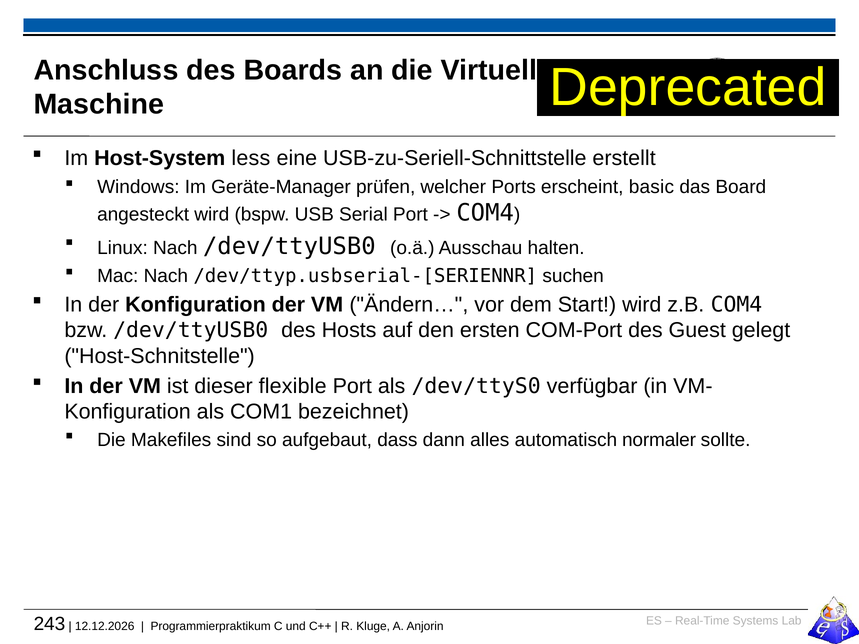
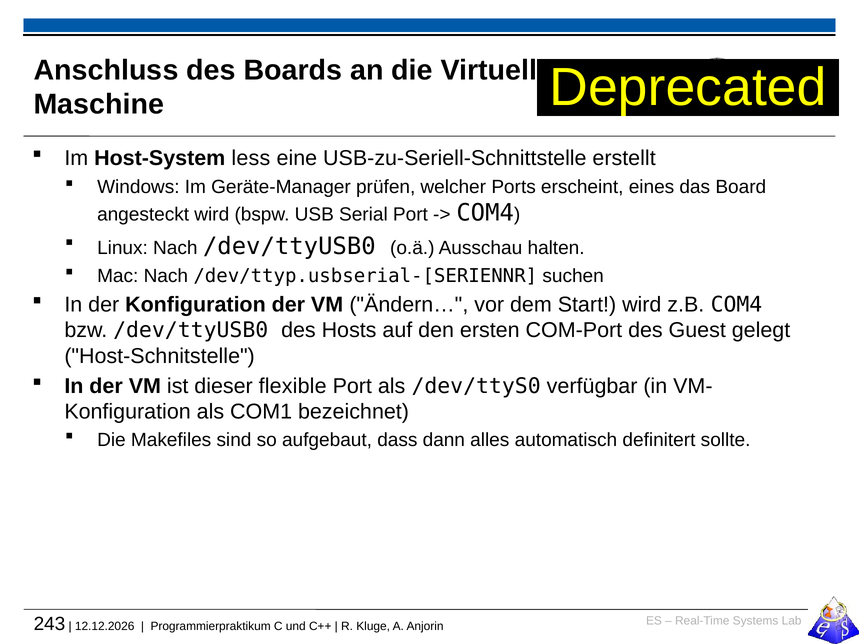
basic: basic -> eines (652, 187)
normaler: normaler -> definitert (659, 440)
